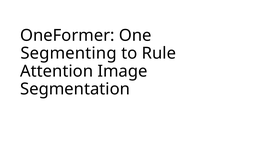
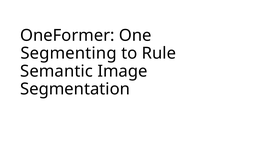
Attention: Attention -> Semantic (57, 72)
